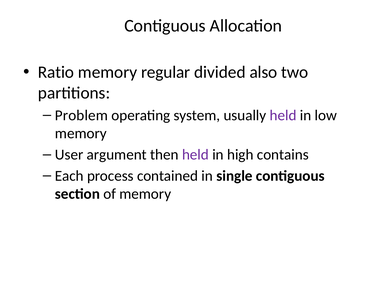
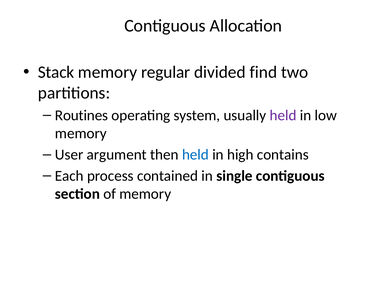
Ratio: Ratio -> Stack (56, 72)
also: also -> find (263, 72)
Problem: Problem -> Routines (82, 115)
held colour: purple -> blue (195, 154)
